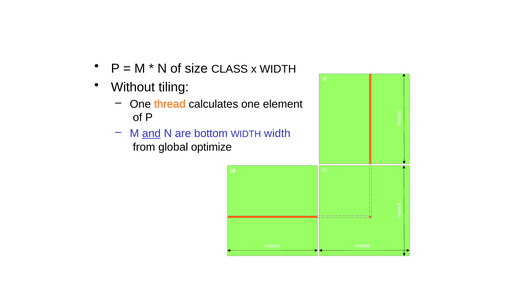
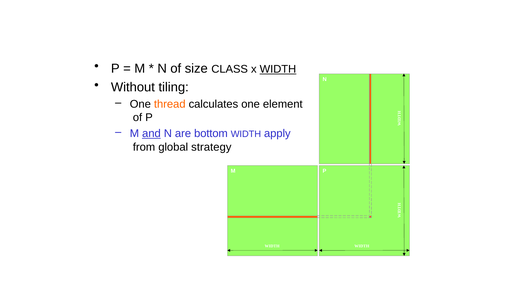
WIDTH underline: none -> present (278, 69)
width: width -> apply (277, 134)
optimize: optimize -> strategy (211, 147)
